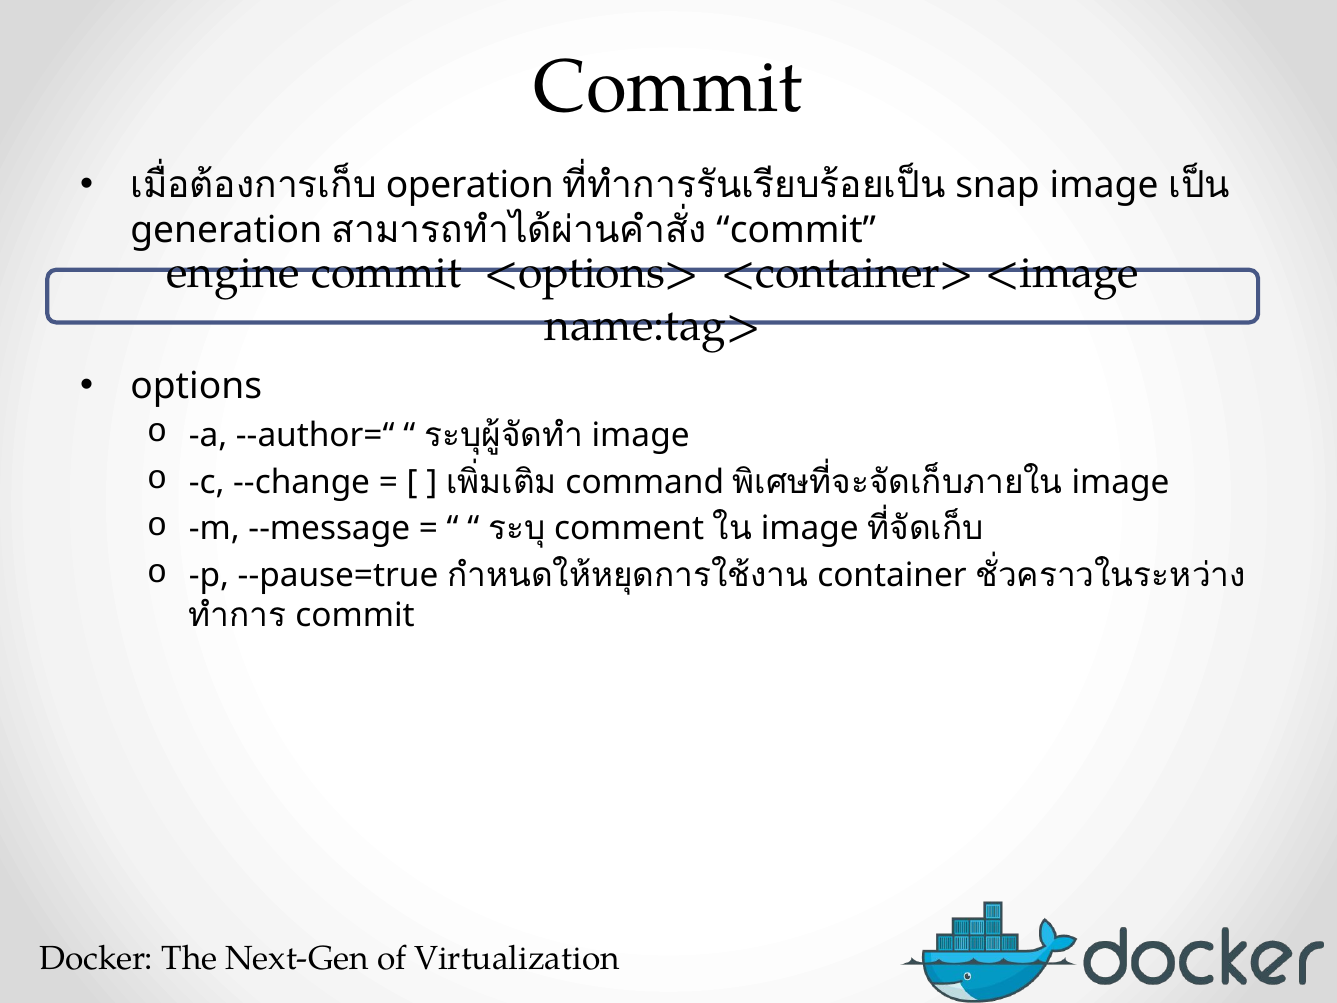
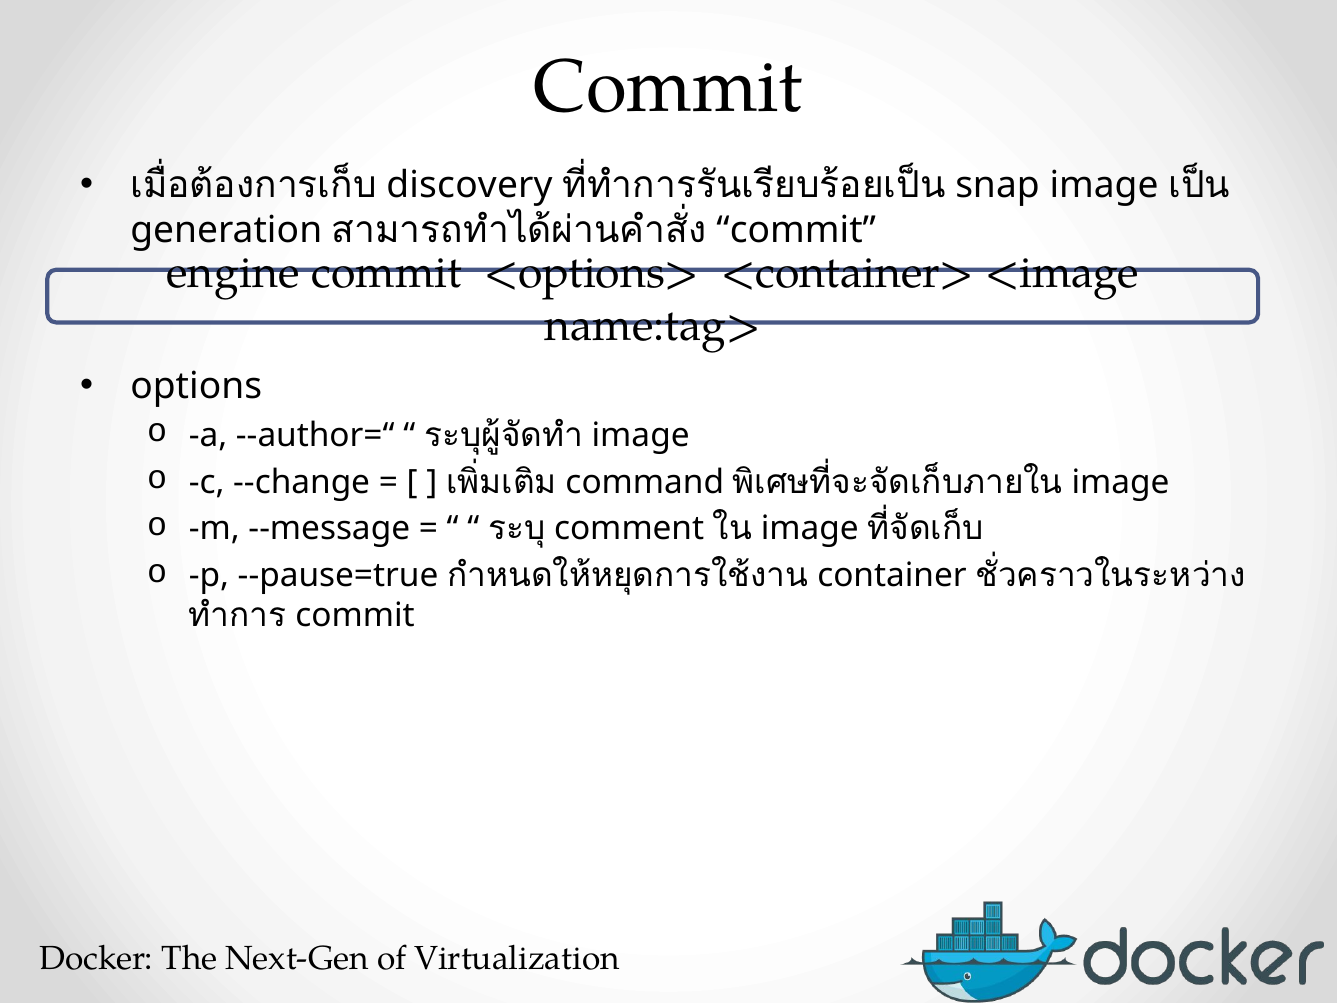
operation: operation -> discovery (470, 186)
